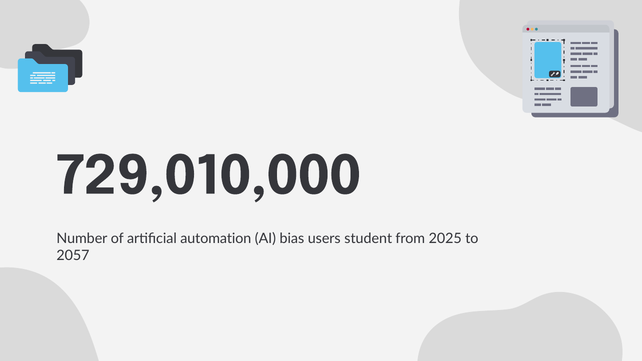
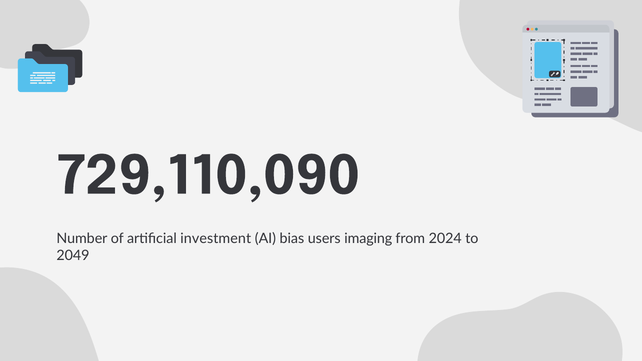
729,010,000: 729,010,000 -> 729,110,090 (208, 176)
automation: automation -> investment (216, 238)
student: student -> imaging (368, 238)
2025: 2025 -> 2024 (445, 238)
2057: 2057 -> 2049 (73, 256)
